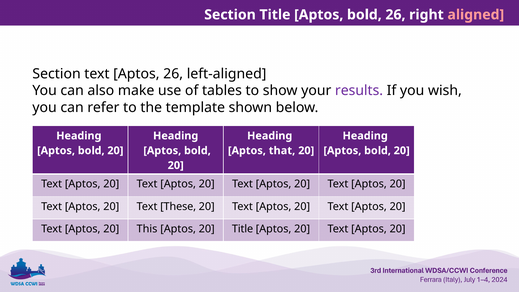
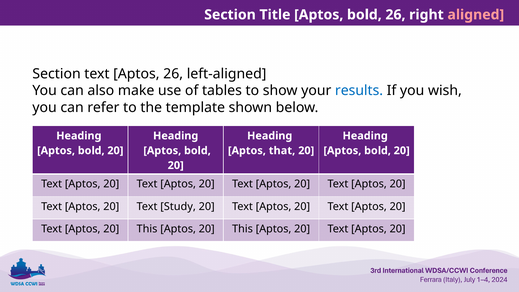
results colour: purple -> blue (359, 91)
These: These -> Study (178, 206)
Title: Title -> This (242, 229)
